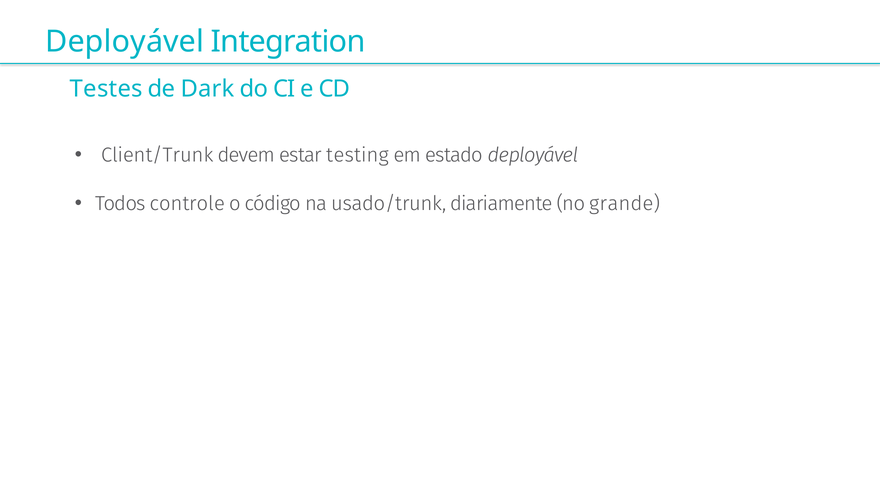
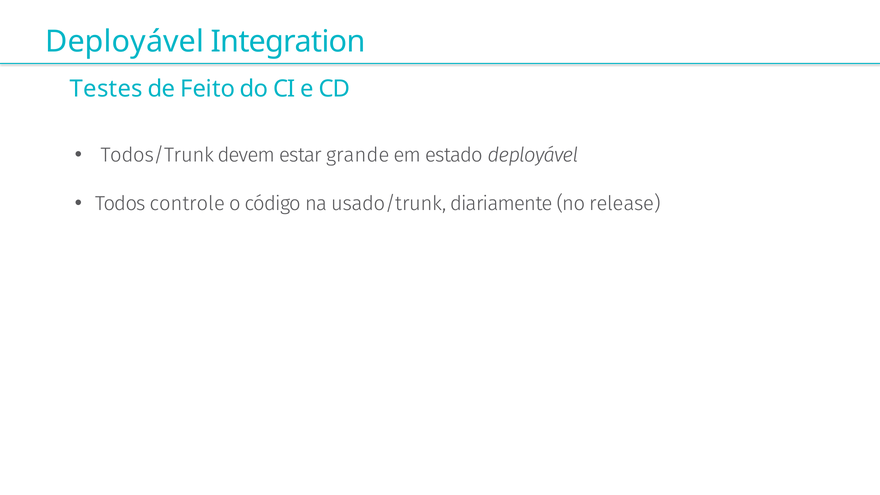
Dark: Dark -> Feito (208, 89)
Client/Trunk: Client/Trunk -> Todos/Trunk (157, 155)
testing: testing -> grande (358, 155)
grande: grande -> release (625, 204)
